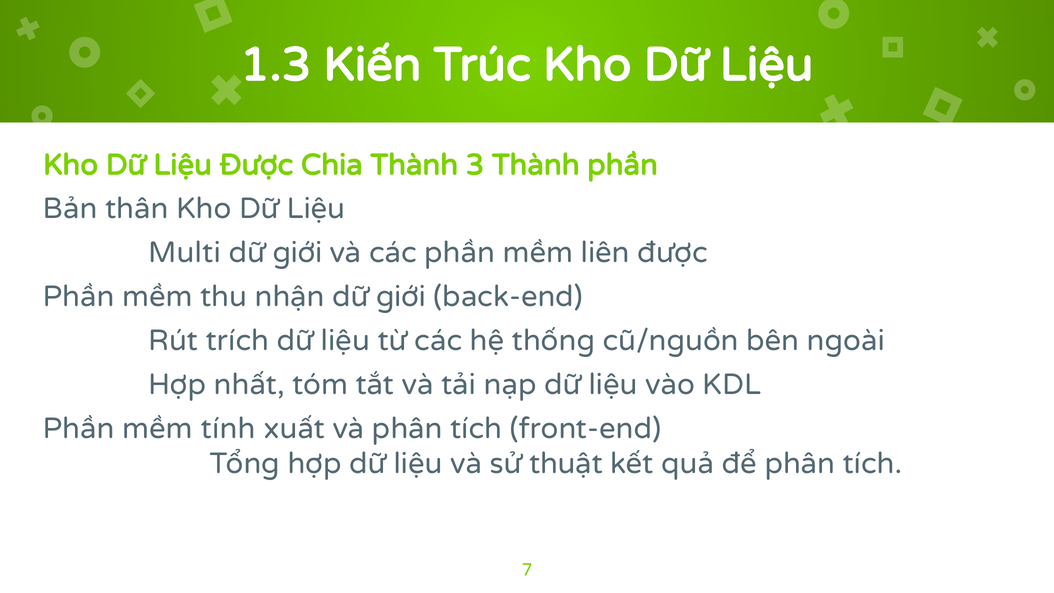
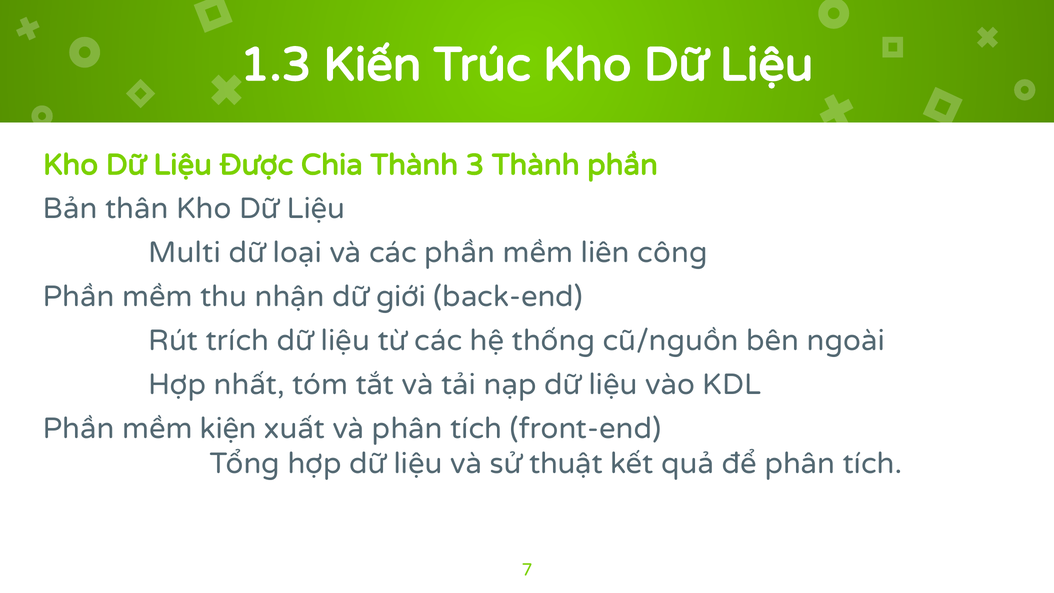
giới: giới -> loại (297, 253)
liên được: được -> công (673, 253)
tính: tính -> kiện (228, 428)
